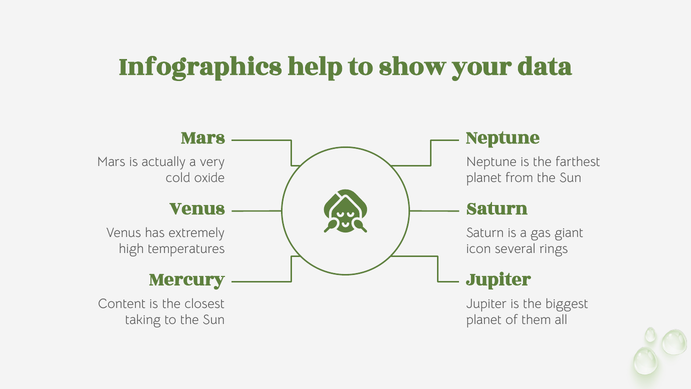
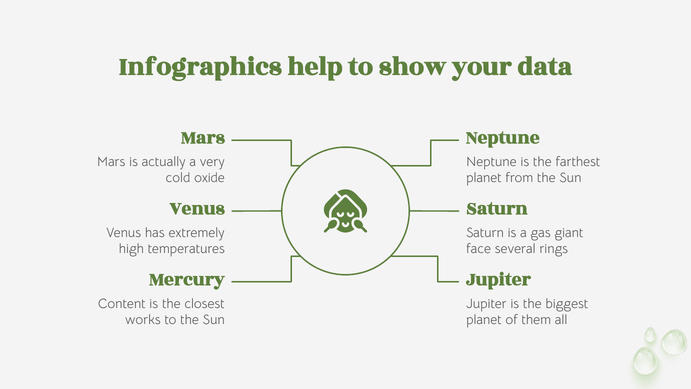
icon: icon -> face (479, 249)
taking: taking -> works (143, 319)
